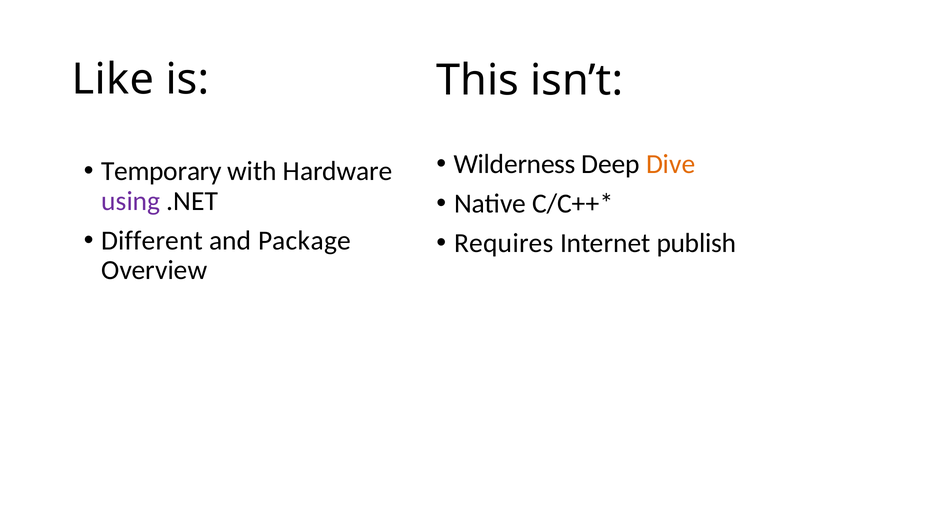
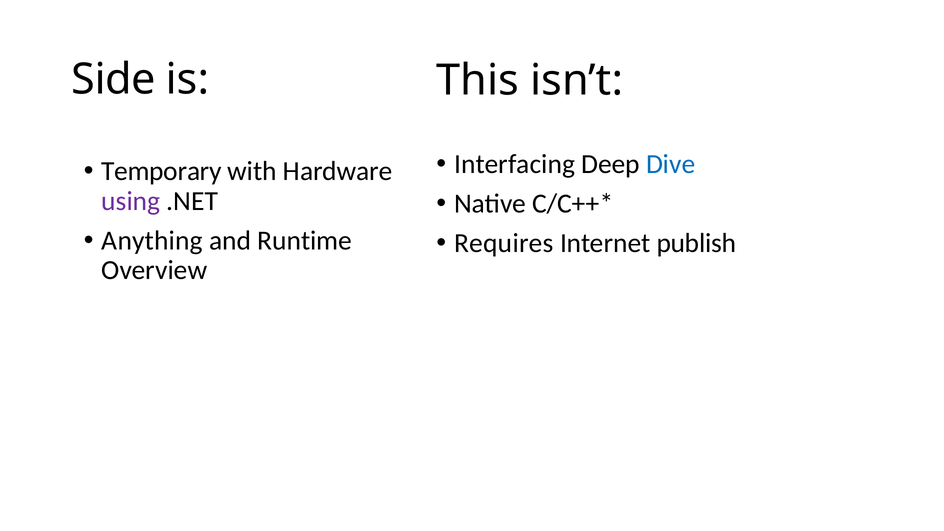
Like: Like -> Side (114, 79)
Wilderness: Wilderness -> Interfacing (515, 164)
Dive colour: orange -> blue (671, 164)
Different: Different -> Anything (152, 241)
Package: Package -> Runtime (305, 241)
